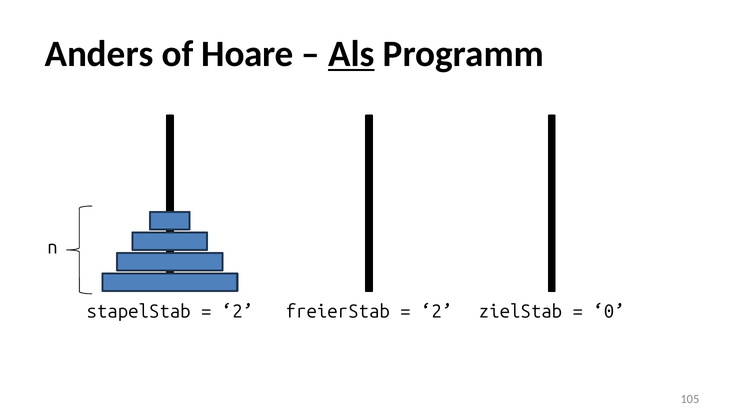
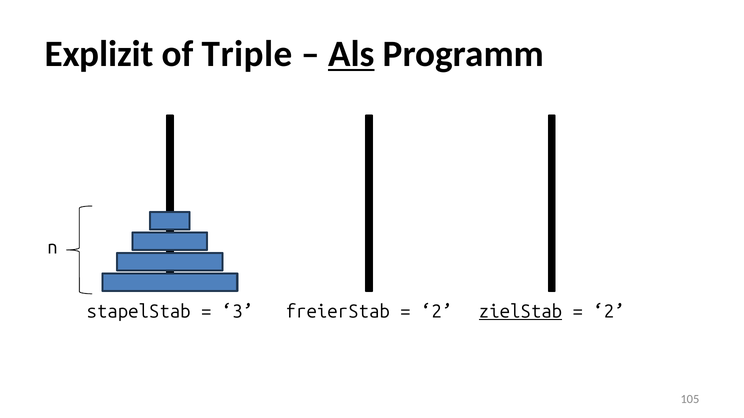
Anders: Anders -> Explizit (99, 54)
Hoare: Hoare -> Triple (247, 54)
2: 2 -> 3 (237, 312)
zielStab underline: none -> present (520, 312)
0: 0 -> 2 (609, 312)
